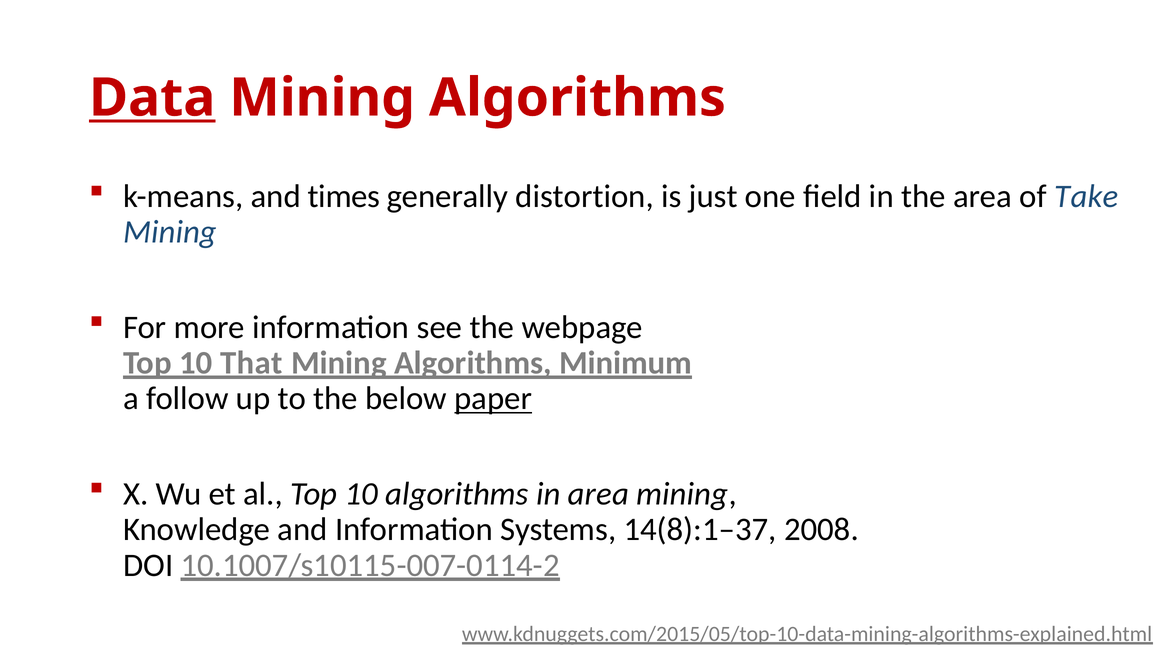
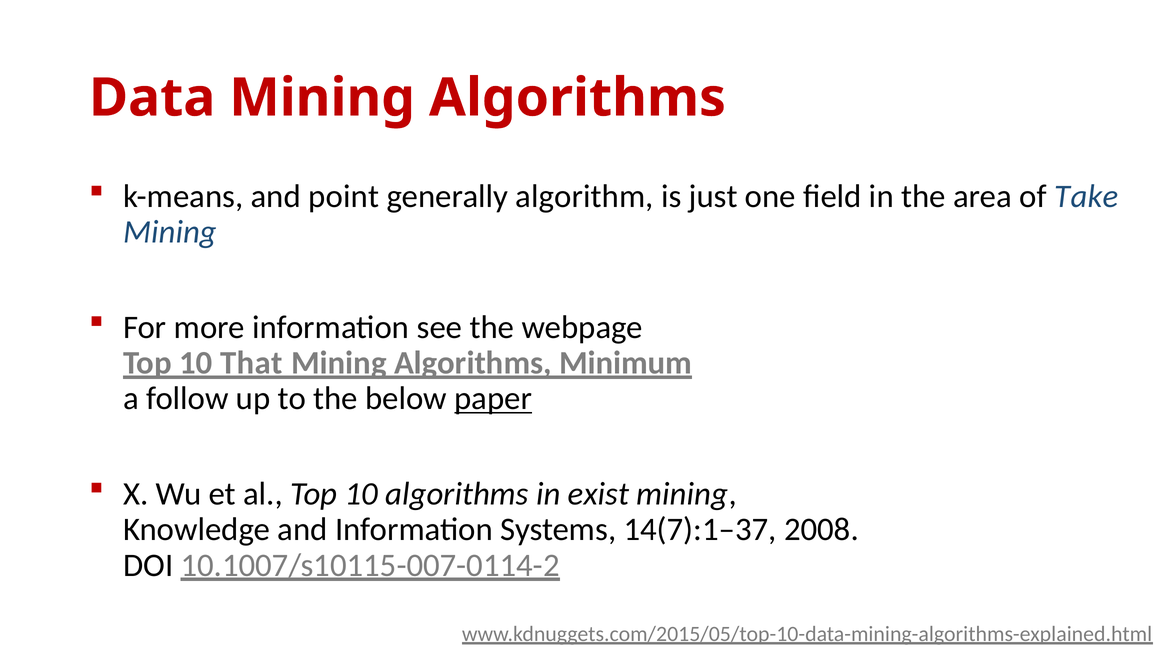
Data underline: present -> none (152, 98)
times: times -> point (344, 197)
distortion: distortion -> algorithm (585, 197)
in area: area -> exist (599, 494)
14(8):1–37: 14(8):1–37 -> 14(7):1–37 (700, 530)
